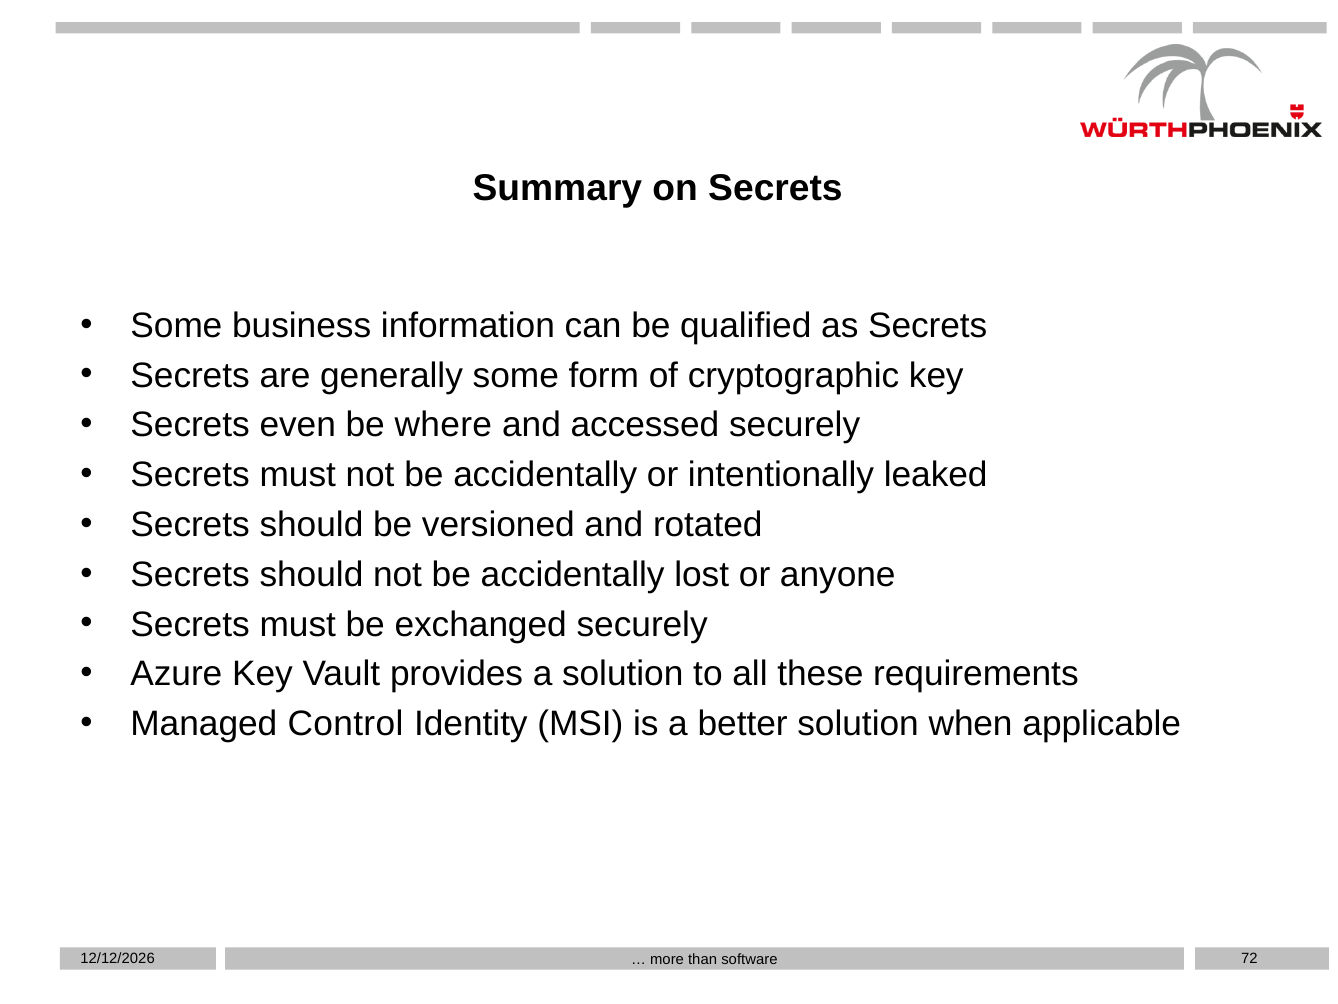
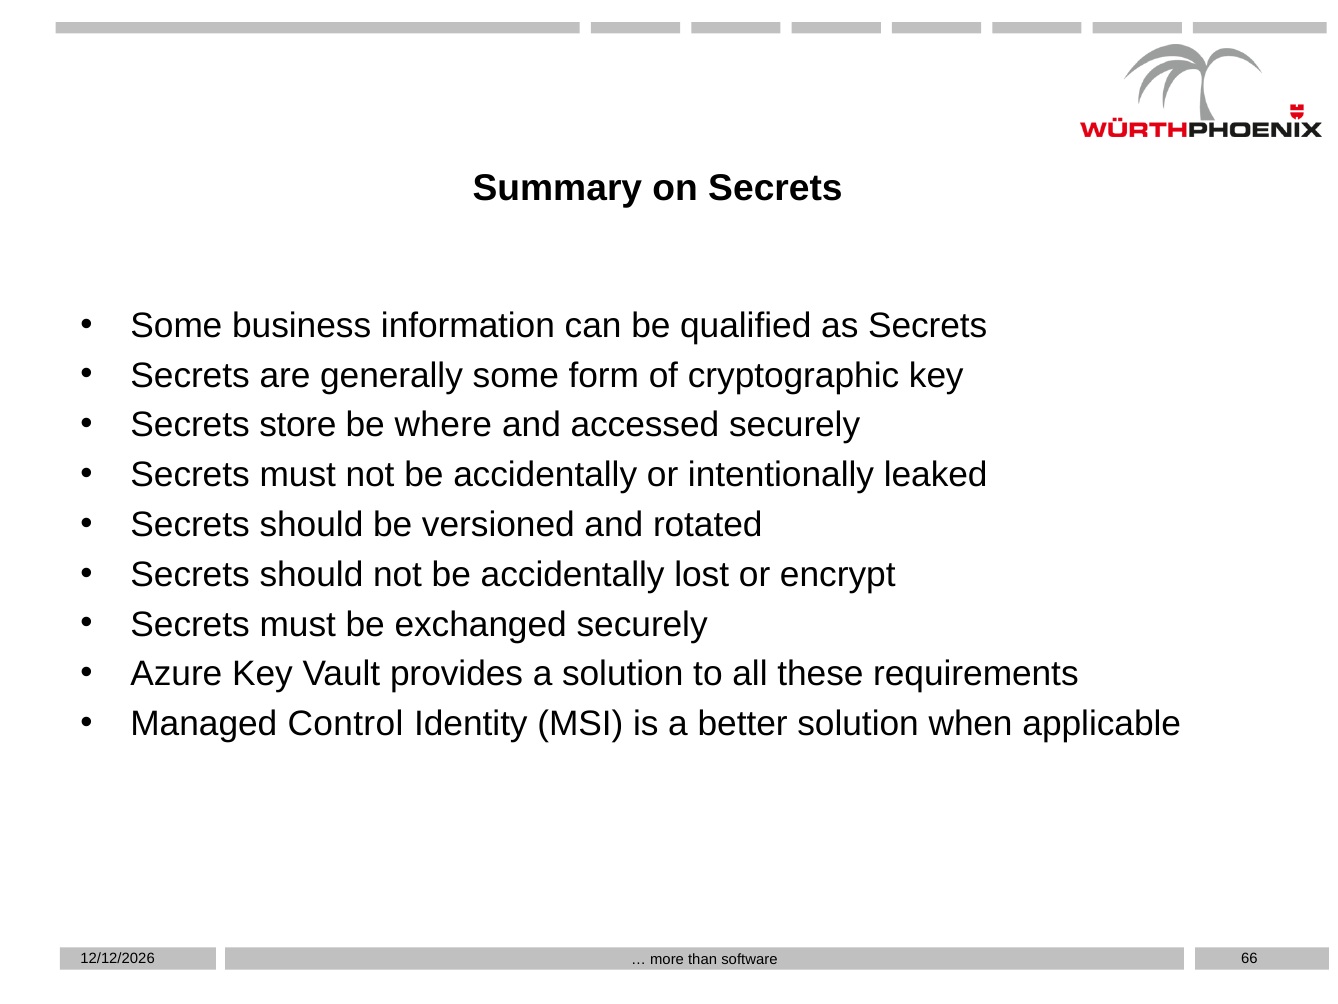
even: even -> store (298, 425)
anyone: anyone -> encrypt (838, 574)
72: 72 -> 66 (1249, 958)
